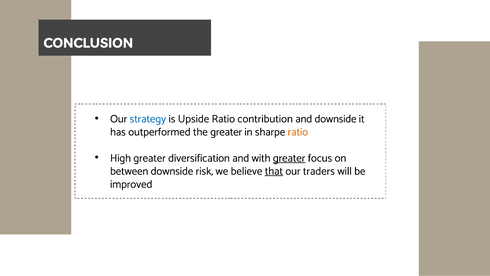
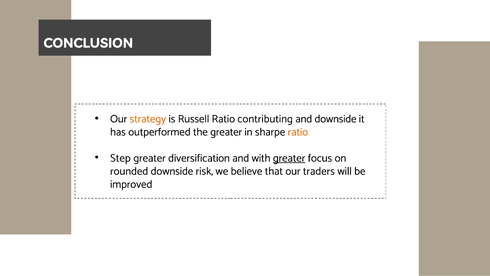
strategy colour: blue -> orange (148, 119)
Upside: Upside -> Russell (194, 119)
contribution: contribution -> contributing (265, 119)
High: High -> Step (120, 158)
between: between -> rounded (129, 171)
that underline: present -> none (274, 171)
